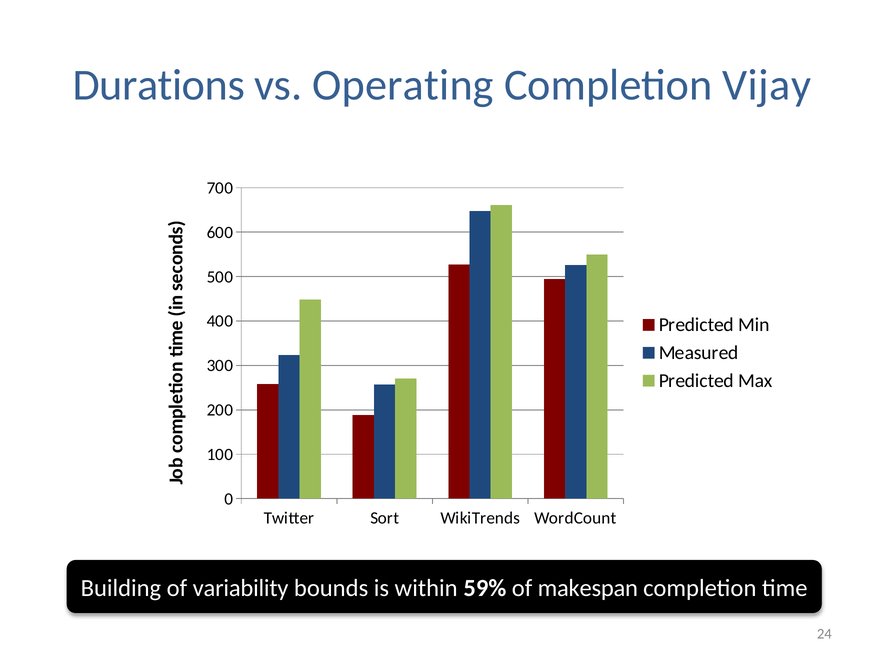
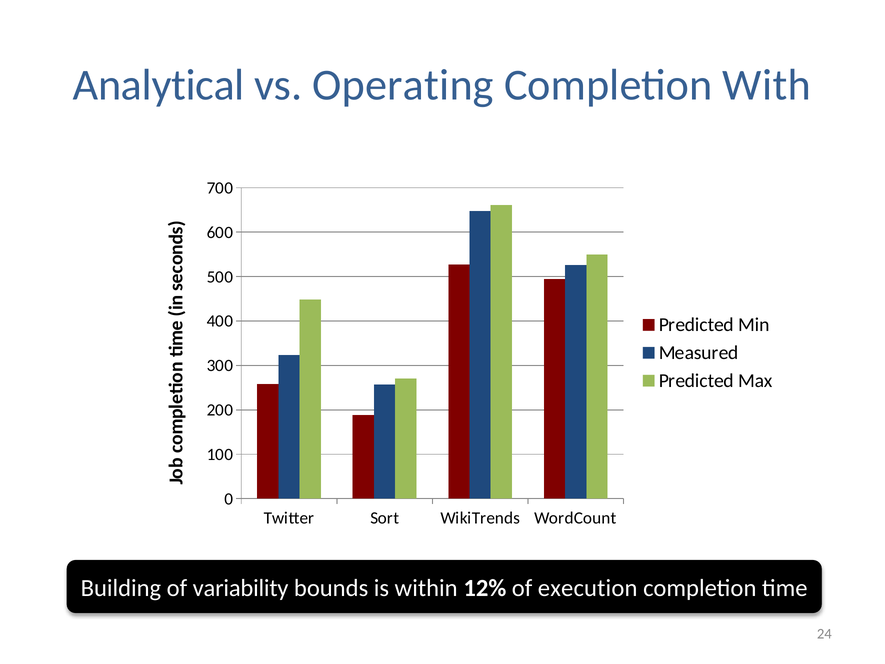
Durations: Durations -> Analytical (159, 85)
Vijay: Vijay -> With (767, 85)
59%: 59% -> 12% (485, 588)
makespan: makespan -> execution (588, 588)
